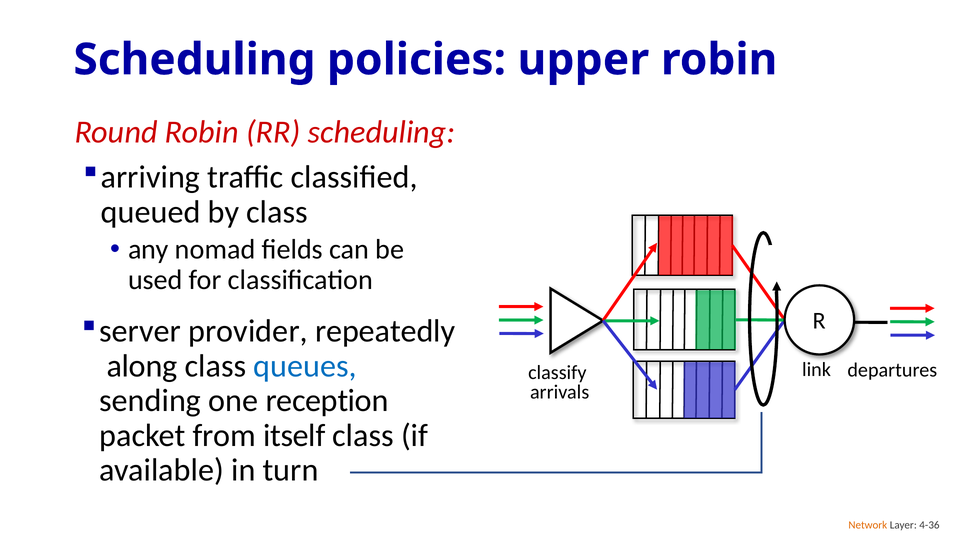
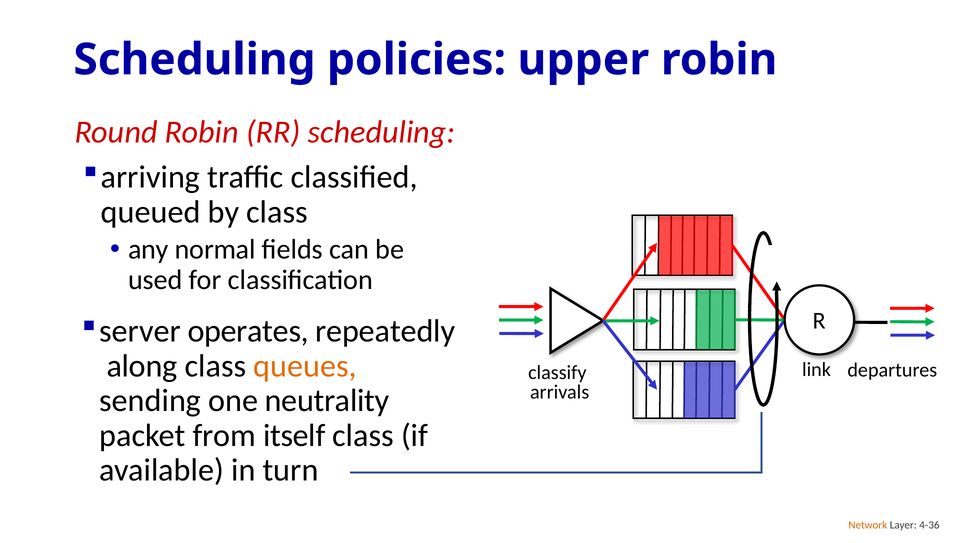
nomad: nomad -> normal (215, 249)
provider: provider -> operates (248, 331)
queues colour: blue -> orange (305, 366)
reception: reception -> neutrality (327, 401)
